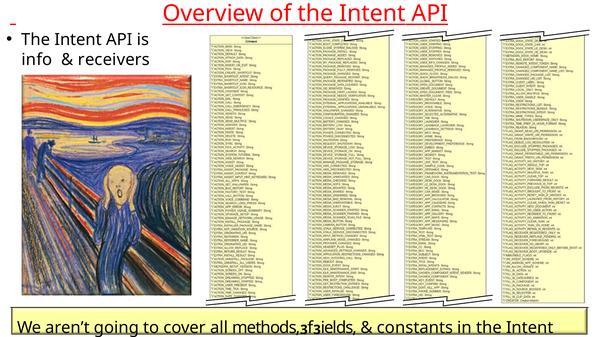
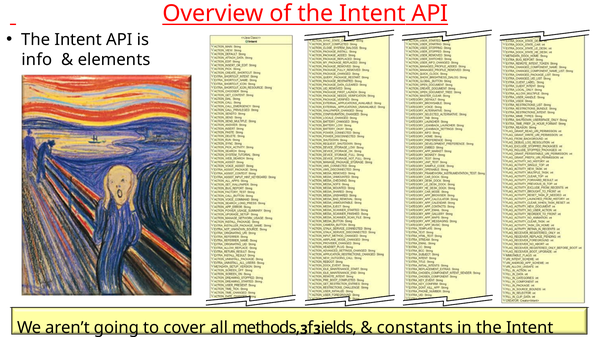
receivers: receivers -> elements (114, 60)
